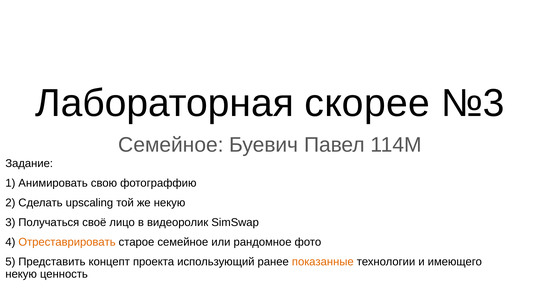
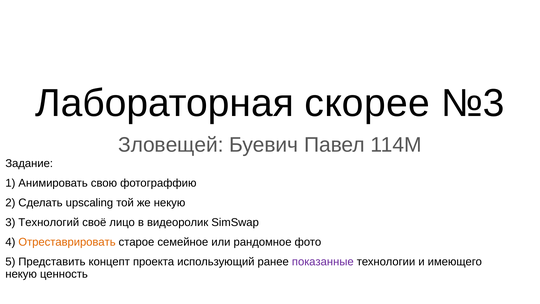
Семейное: Семейное -> Зловещей (171, 145)
Получаться: Получаться -> Технологий (49, 222)
показанные colour: orange -> purple (323, 262)
